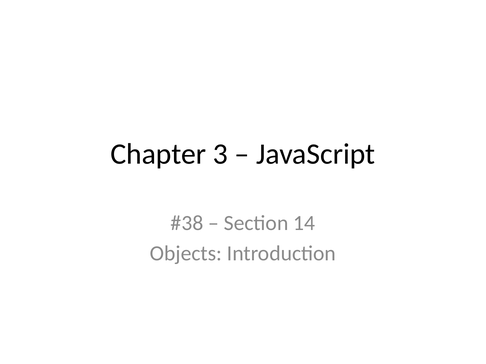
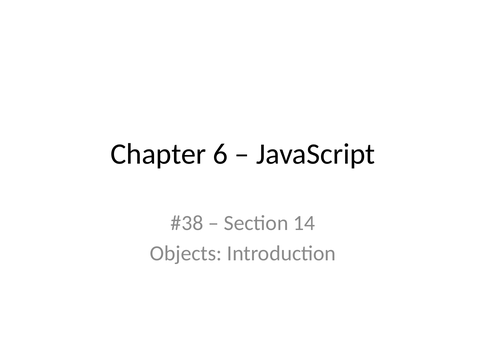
3: 3 -> 6 (220, 154)
